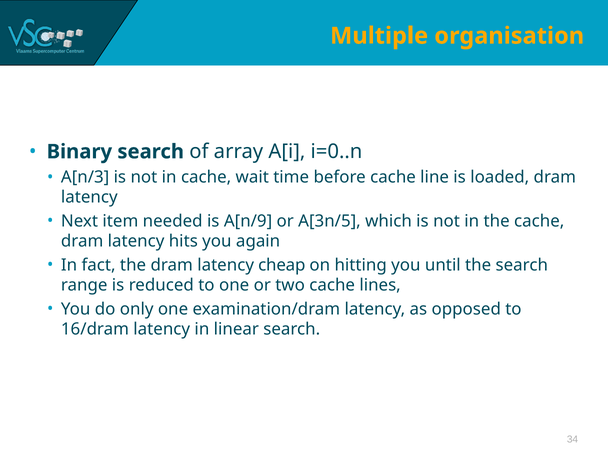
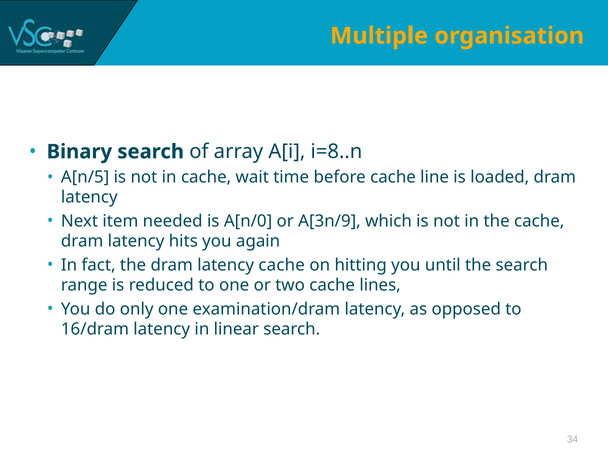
i=0..n: i=0..n -> i=8..n (337, 152)
A[n/3: A[n/3 -> A[n/5 (85, 177)
A[n/9: A[n/9 -> A[n/0 (248, 221)
A[3n/5: A[3n/5 -> A[3n/9 (330, 221)
latency cheap: cheap -> cache (282, 265)
